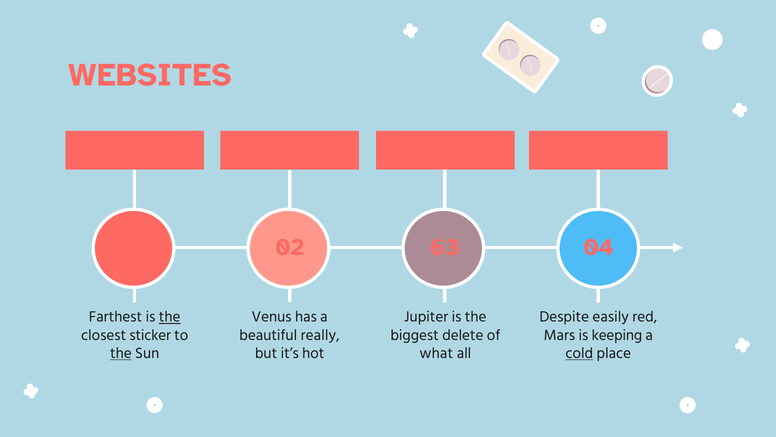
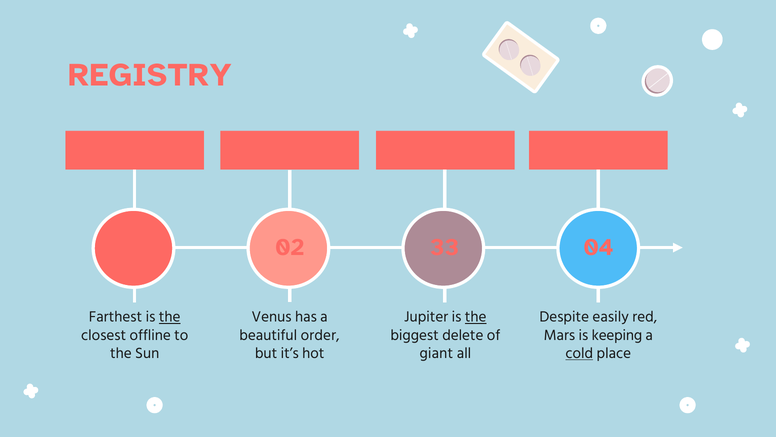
WEBSITES: WEBSITES -> REGISTRY (150, 75)
63: 63 -> 33 (445, 247)
the underline: none -> present (476, 317)
sticker: sticker -> offline (150, 335)
really: really -> order (320, 335)
the underline: present -> none (121, 353)
what: what -> giant (436, 353)
